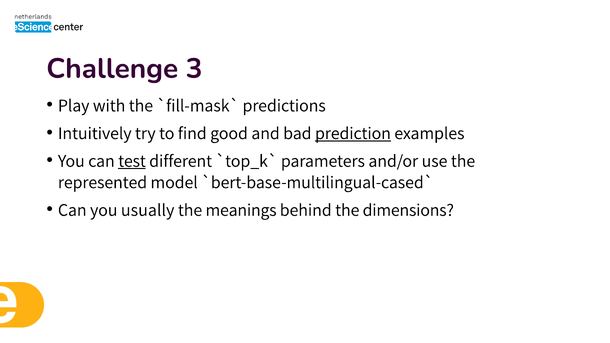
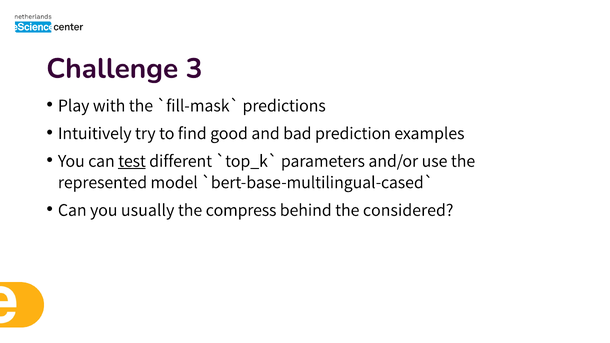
prediction underline: present -> none (353, 133)
meanings: meanings -> compress (241, 210)
dimensions: dimensions -> considered (408, 210)
